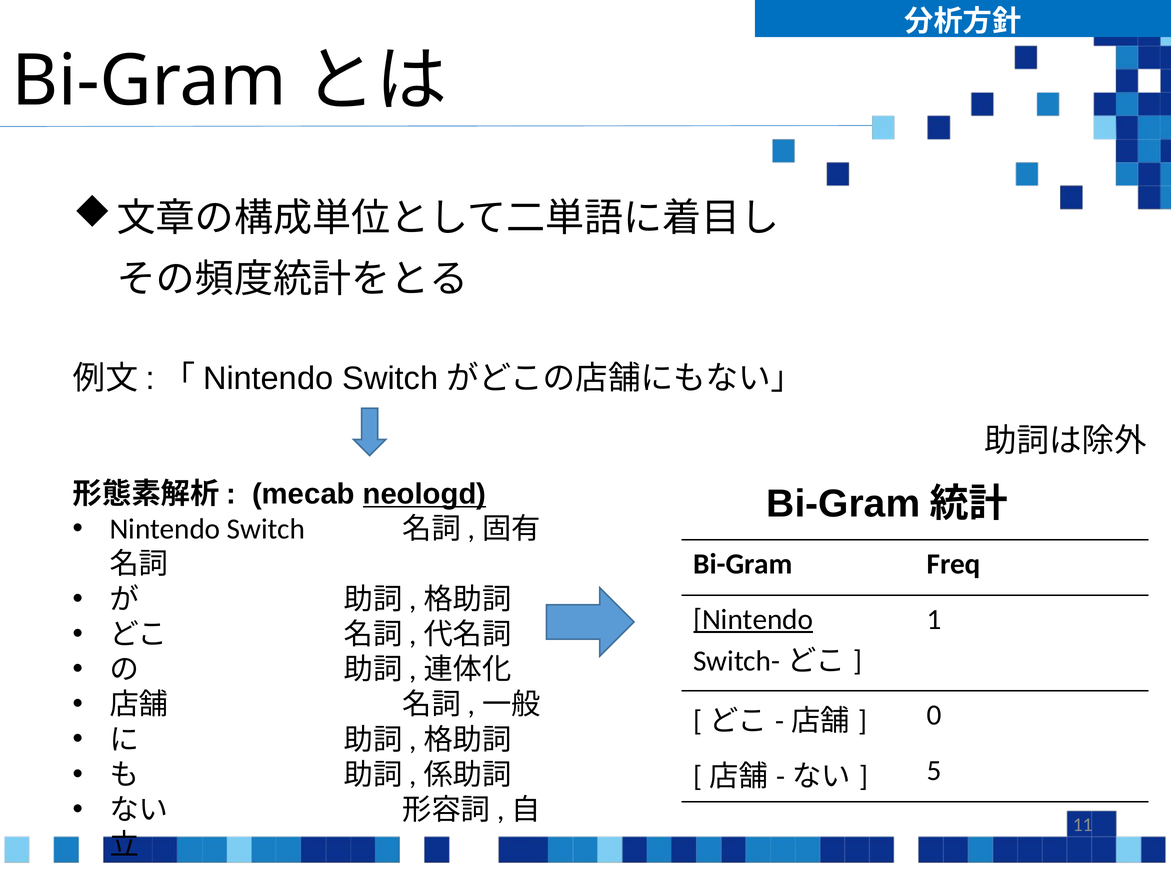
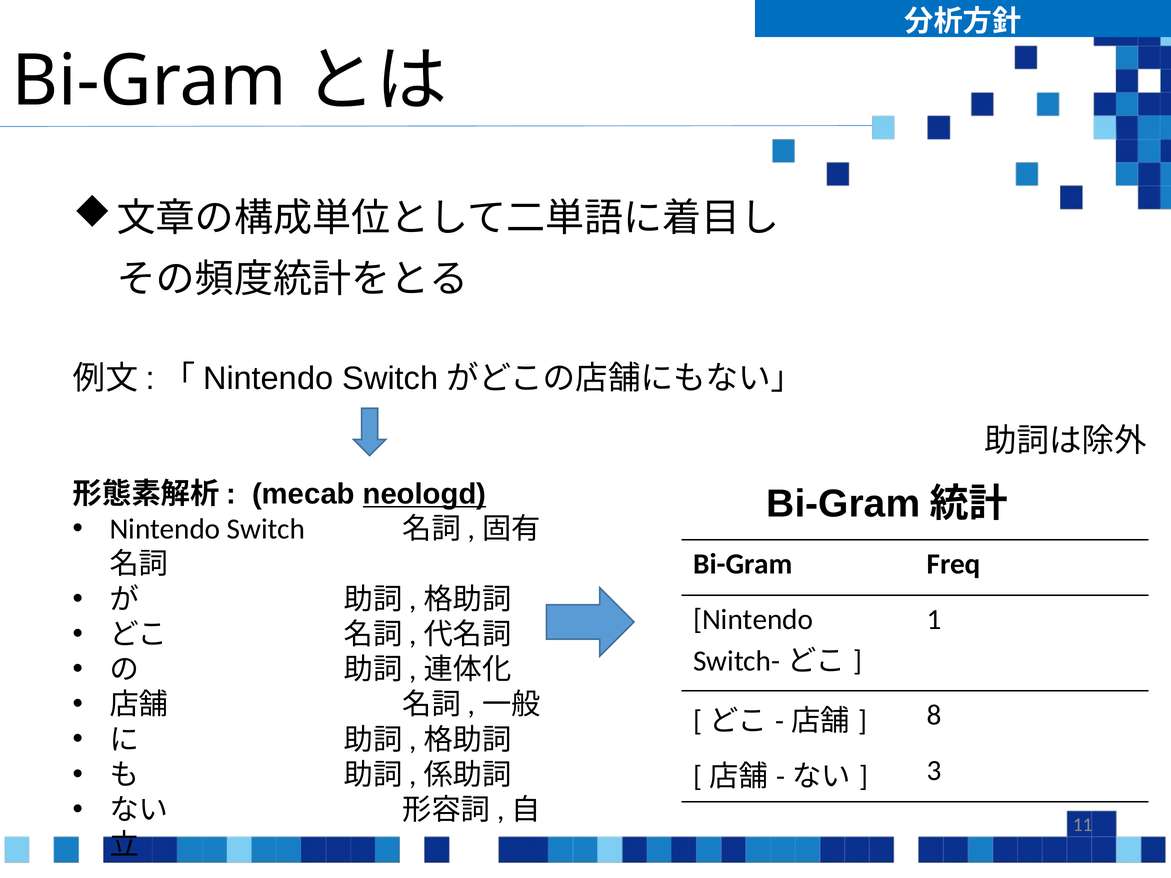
Nintendo underline: present -> none (753, 620)
0: 0 -> 8 (934, 715)
5: 5 -> 3 (934, 771)
